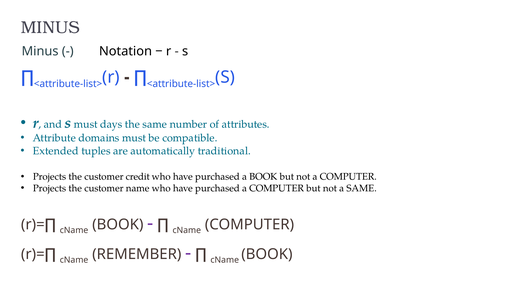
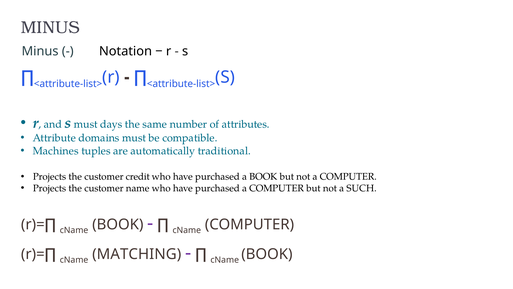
Extended: Extended -> Machines (56, 151)
a SAME: SAME -> SUCH (362, 188)
REMEMBER: REMEMBER -> MATCHING (137, 254)
